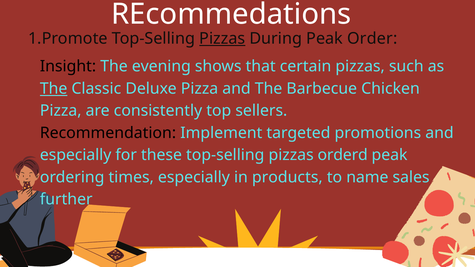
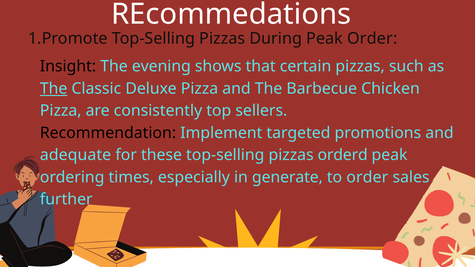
Pizzas underline: present -> none (222, 39)
especially: especially -> adequate (76, 155)
products: products -> generate (287, 177)
to name: name -> order (367, 177)
